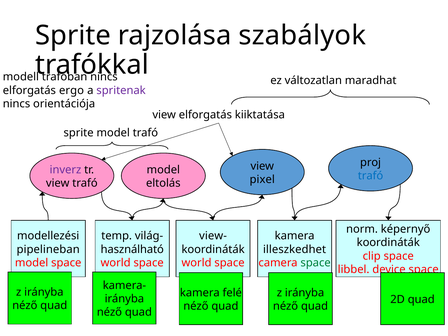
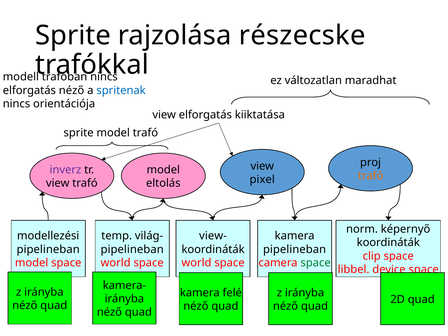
szabályok: szabályok -> részecske (302, 35)
elforgatás ergo: ergo -> néző (72, 90)
spritenak colour: purple -> blue (121, 90)
trafó colour: blue -> orange (371, 176)
használható: használható -> pipelineban (132, 249)
illeszkedhet: illeszkedhet -> pipelineban (295, 249)
